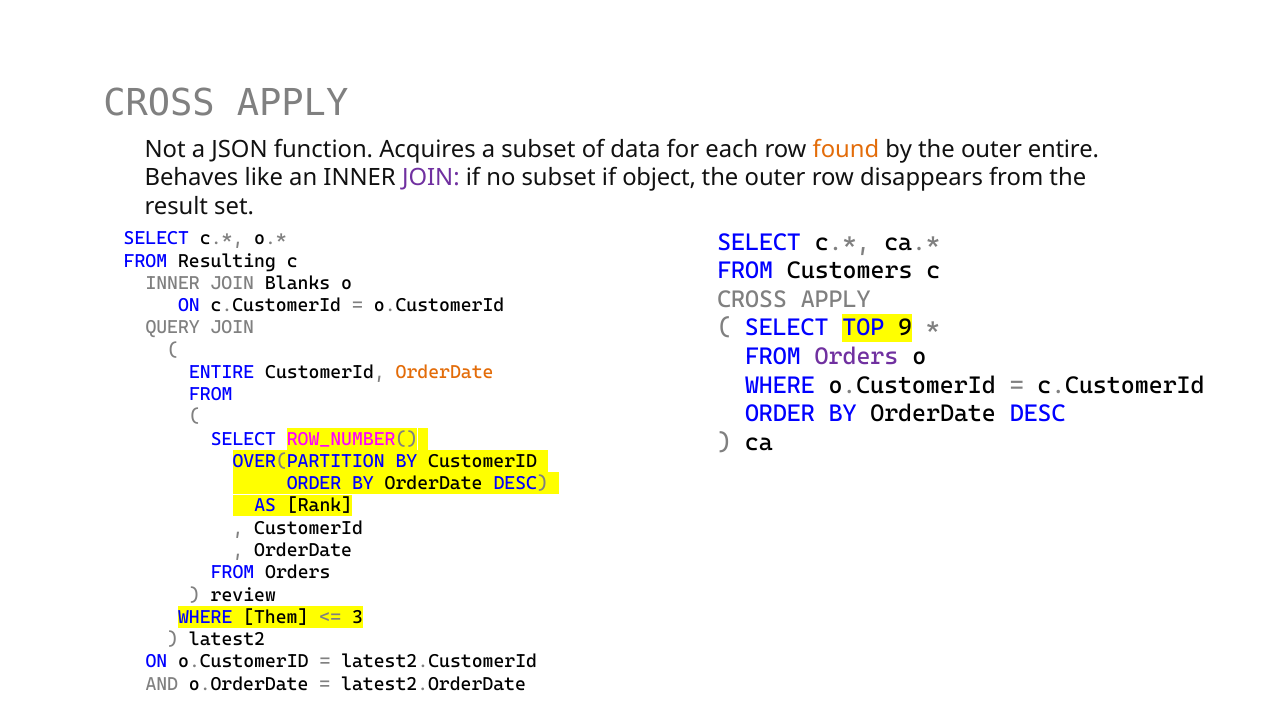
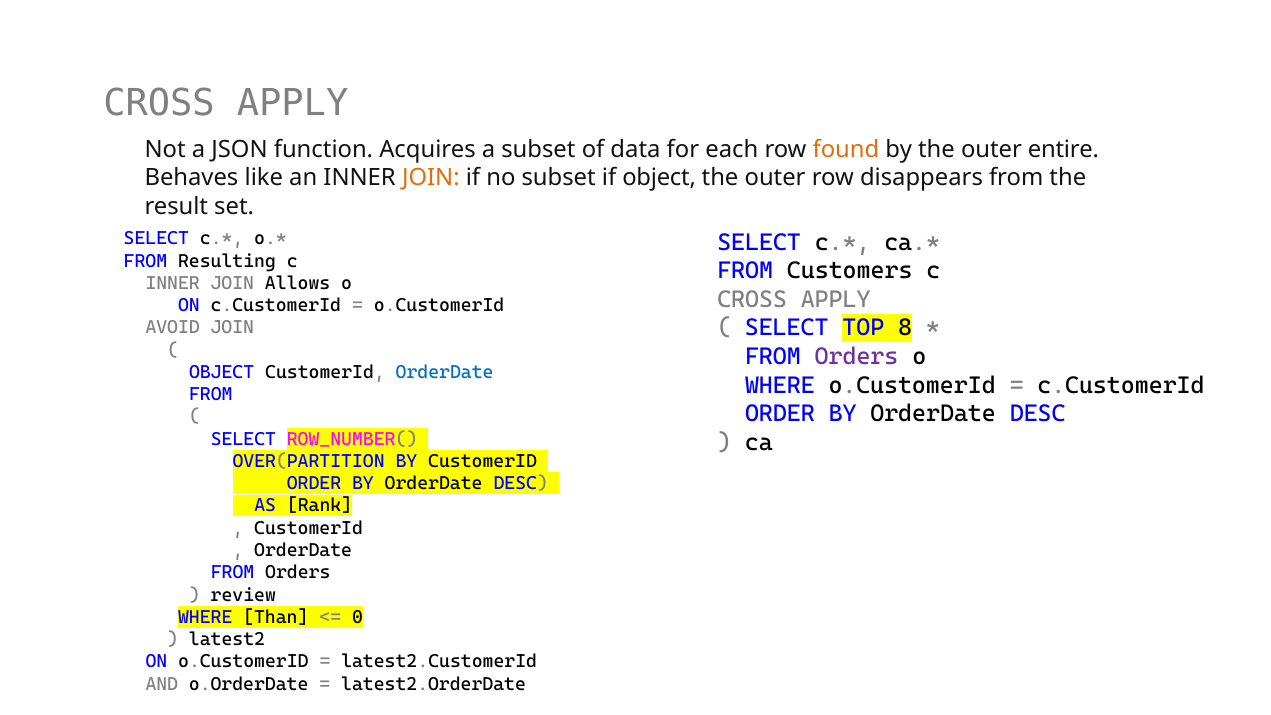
JOIN colour: purple -> orange (431, 178)
Blanks: Blanks -> Allows (298, 283)
9: 9 -> 8 (905, 328)
QUERY: QUERY -> AVOID (173, 328)
ENTIRE: ENTIRE -> OBJECT (222, 372)
OrderDate colour: orange -> blue (445, 372)
Them: Them -> Than (276, 617)
3: 3 -> 0 (357, 617)
